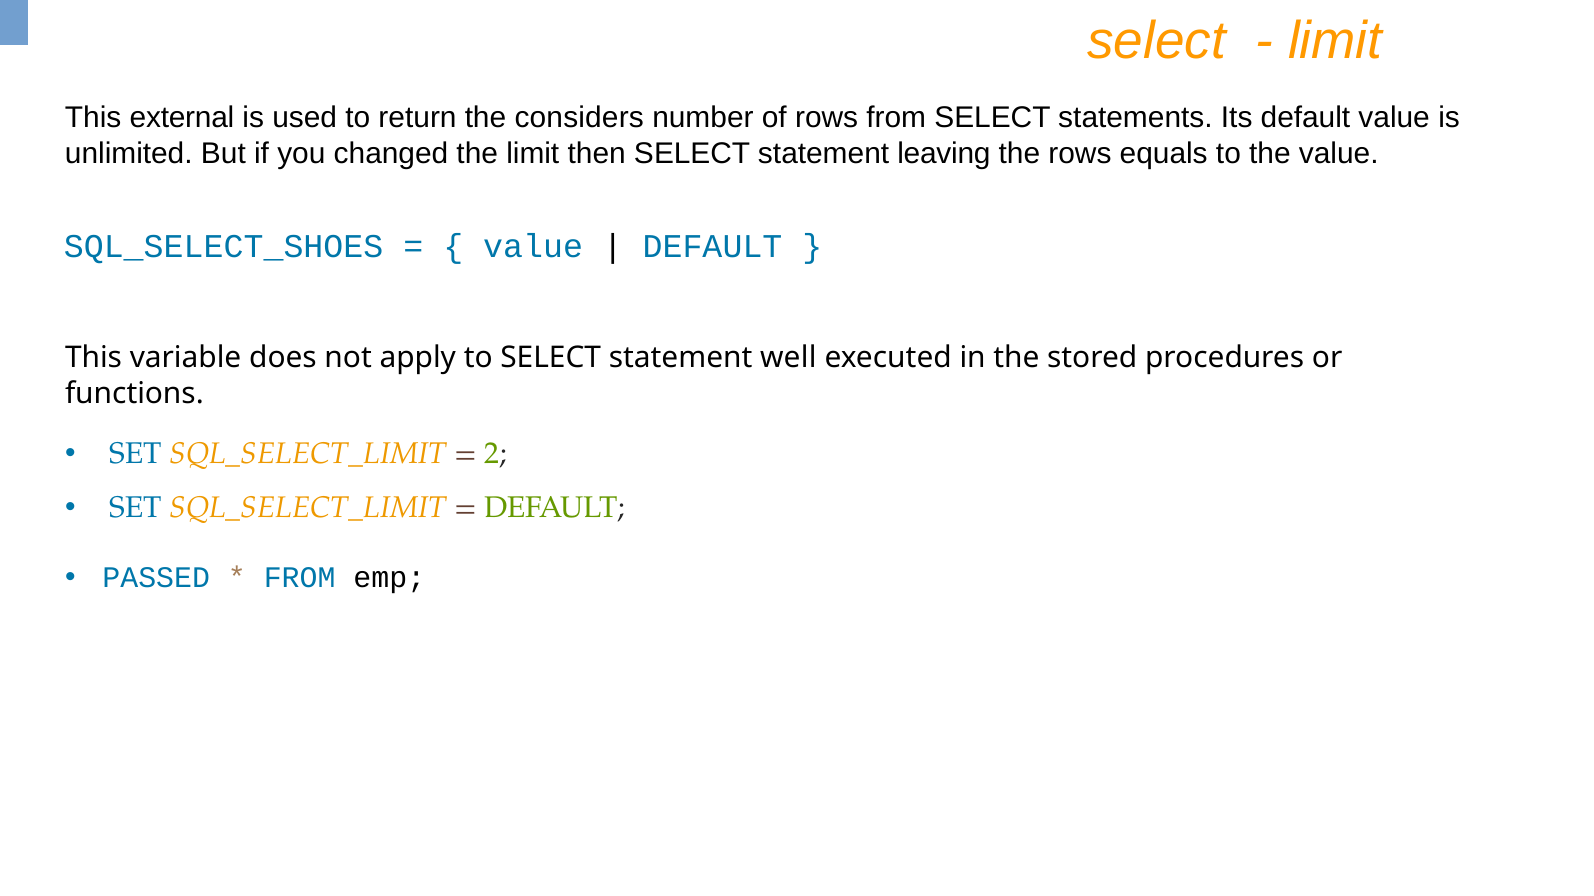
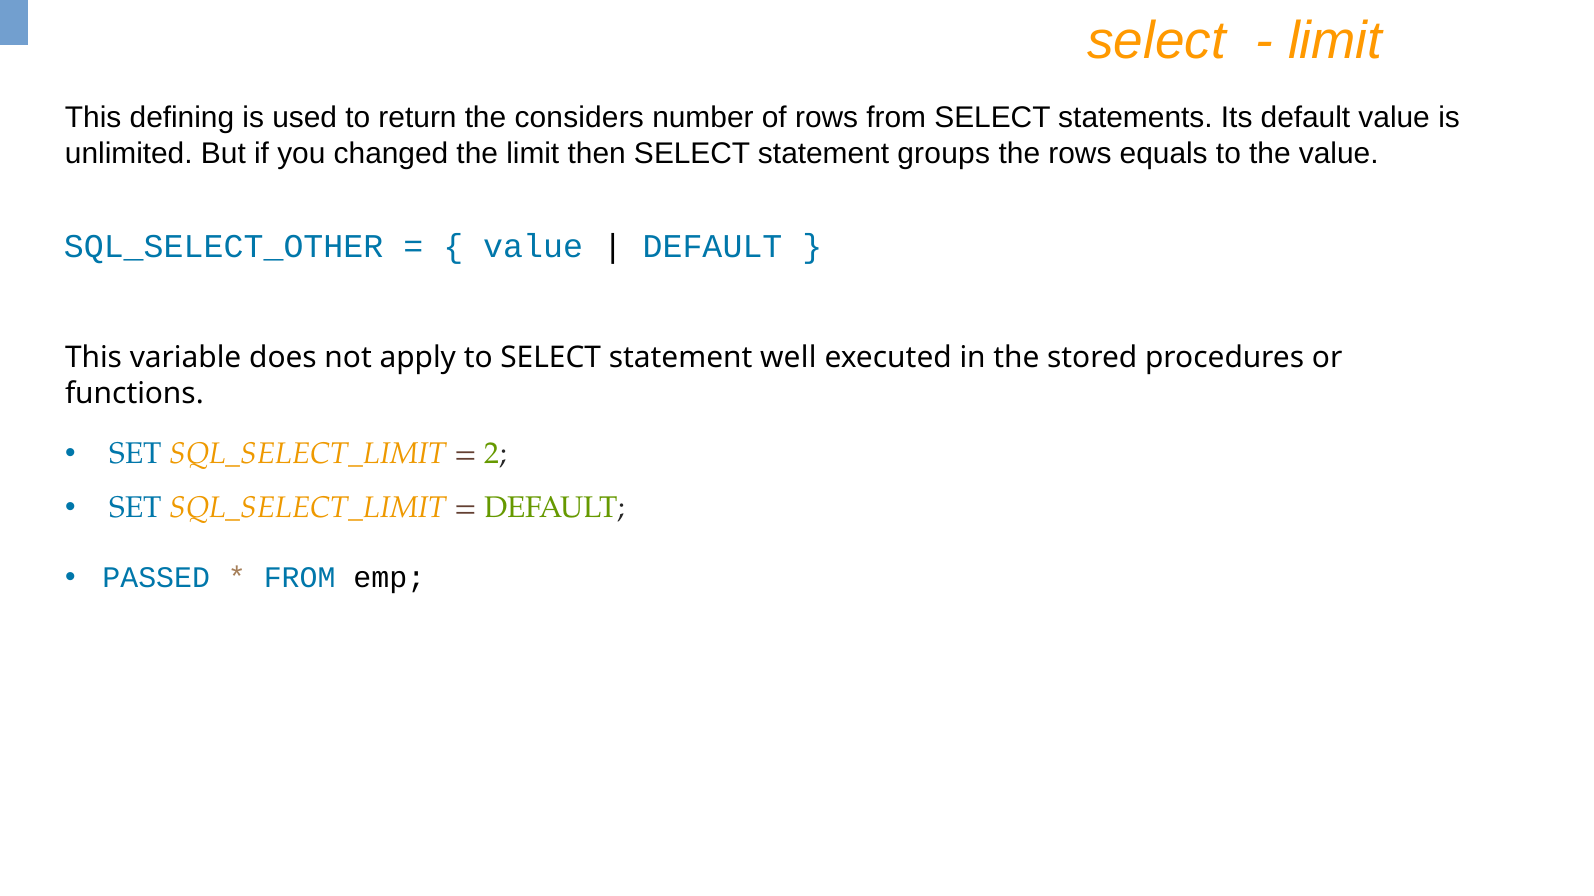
external: external -> defining (182, 118)
leaving: leaving -> groups (944, 154)
SQL_SELECT_SHOES: SQL_SELECT_SHOES -> SQL_SELECT_OTHER (224, 247)
